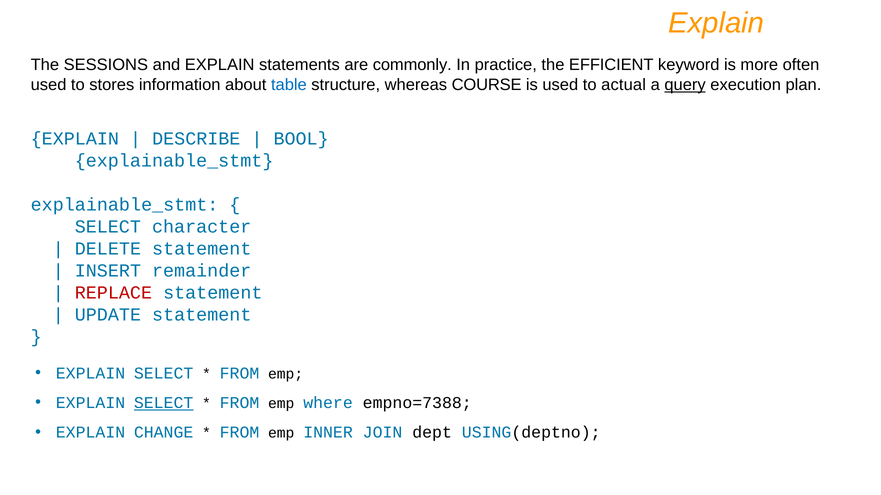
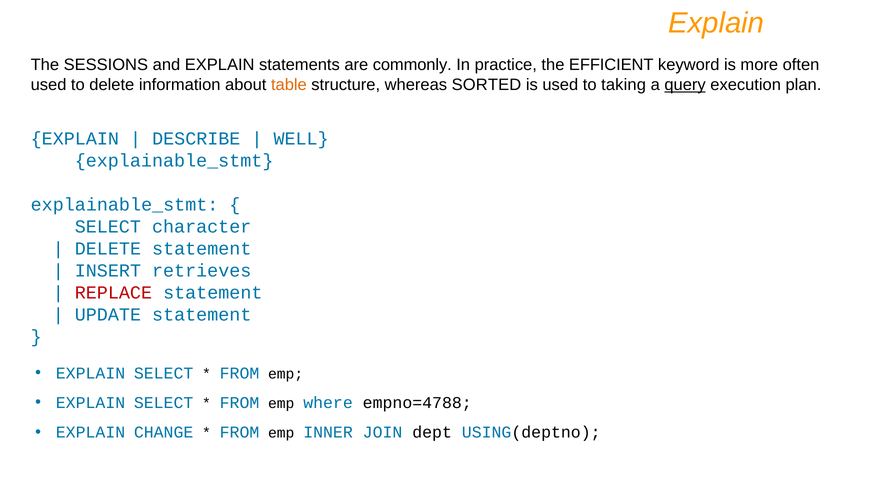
to stores: stores -> delete (112, 85)
table colour: blue -> orange (289, 85)
COURSE: COURSE -> SORTED (486, 85)
actual: actual -> taking (624, 85)
BOOL: BOOL -> WELL (301, 139)
remainder: remainder -> retrieves (202, 271)
SELECT underline: present -> none (164, 403)
empno=7388: empno=7388 -> empno=4788 (417, 403)
